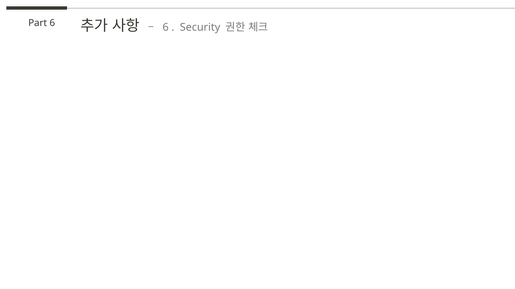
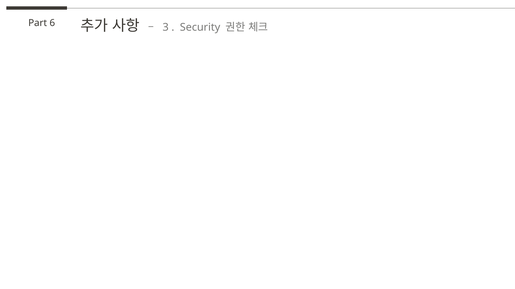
6: 6 -> 3 (166, 27)
